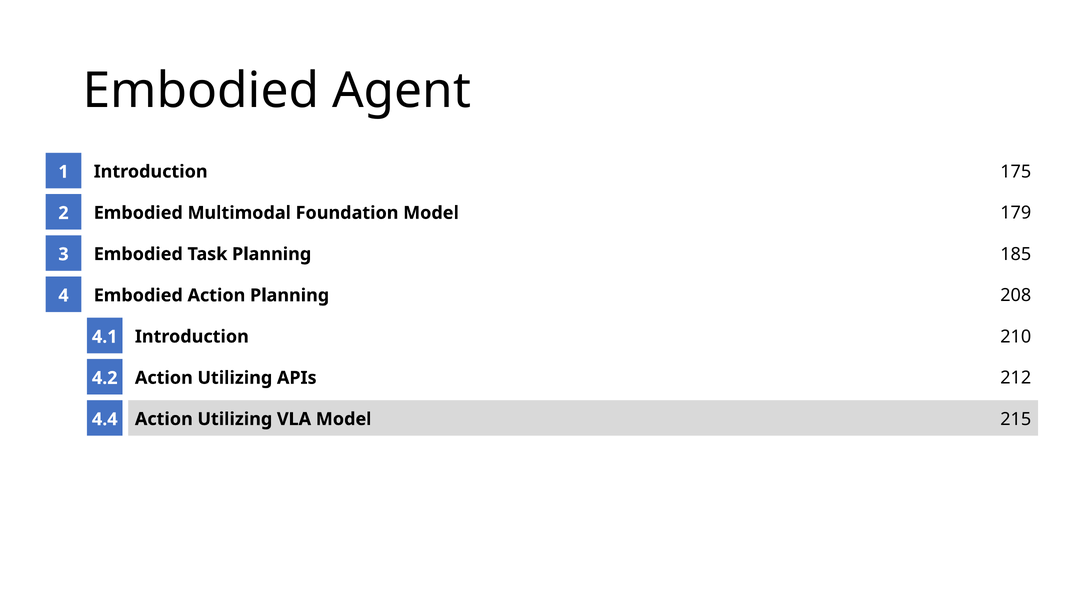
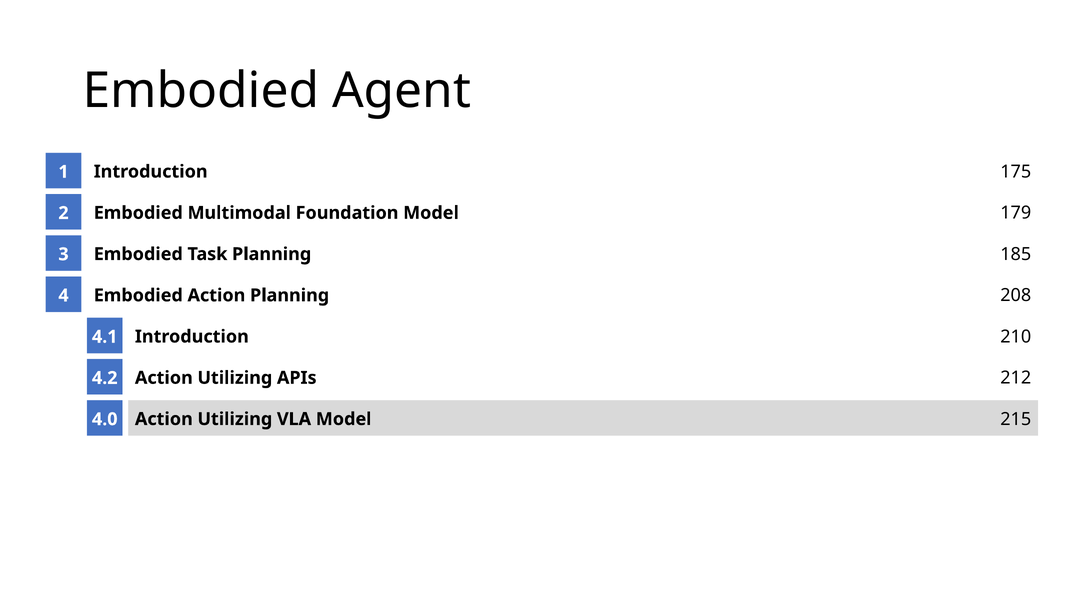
4.4: 4.4 -> 4.0 (105, 419)
